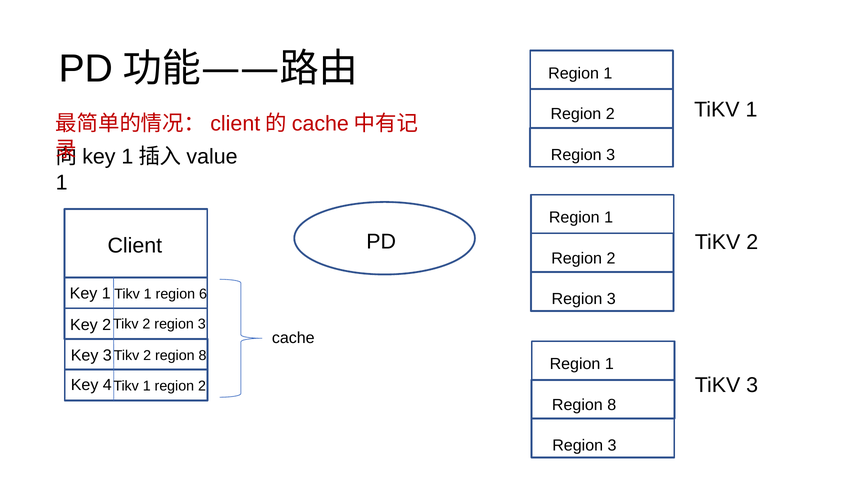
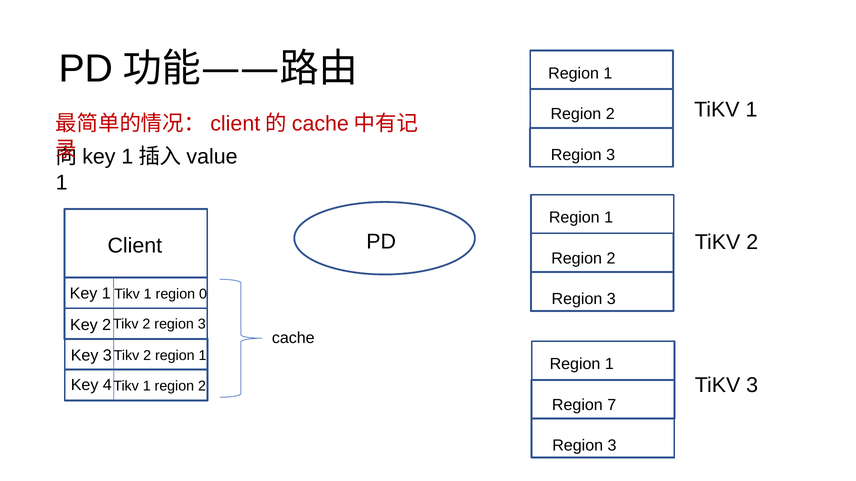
6: 6 -> 0 (203, 294)
2 region 8: 8 -> 1 (203, 356)
8: 8 -> 7 (612, 405)
